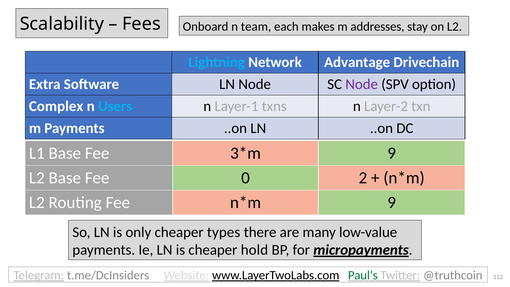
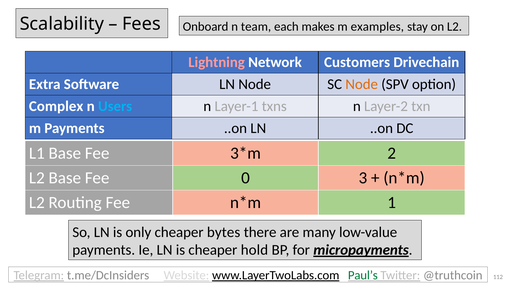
addresses: addresses -> examples (377, 26)
Lightning colour: light blue -> pink (217, 62)
Advantage: Advantage -> Customers (357, 62)
Node colour: purple -> orange (362, 84)
9: 9 -> 2 (392, 153)
2: 2 -> 3 (363, 178)
9: 9 -> 1 (392, 203)
types: types -> bytes (224, 232)
